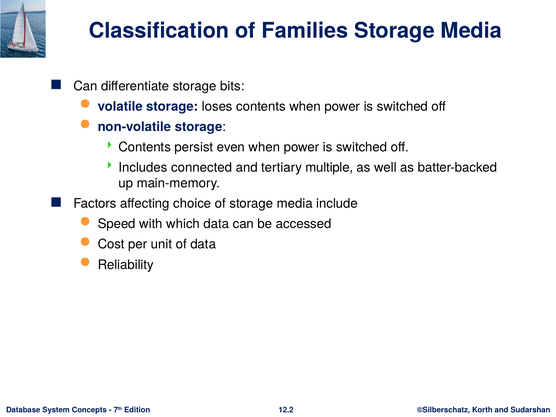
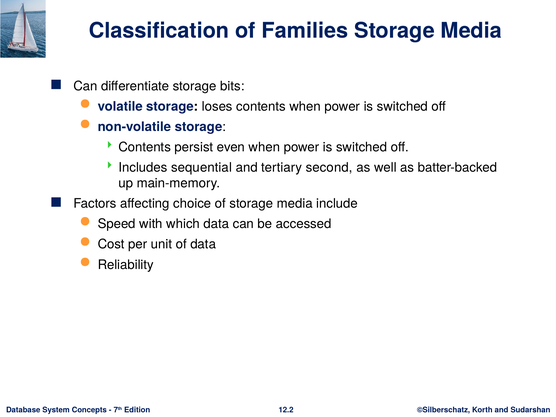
connected: connected -> sequential (202, 167)
multiple: multiple -> second (329, 167)
